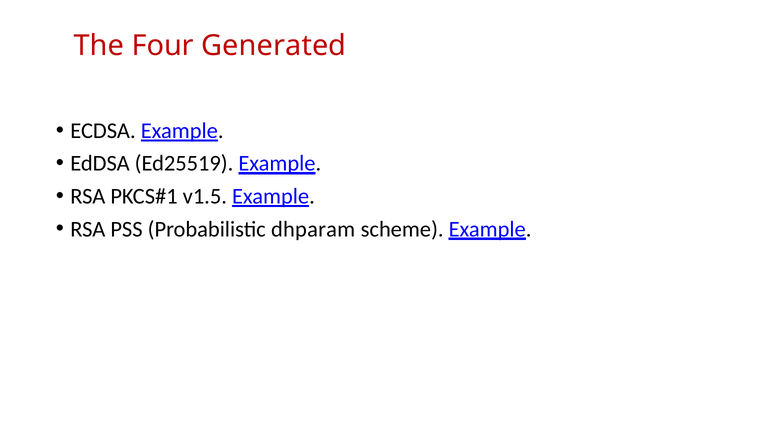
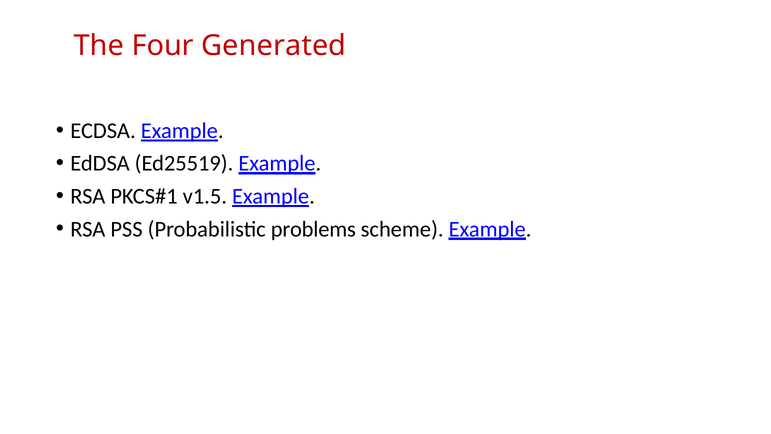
dhparam: dhparam -> problems (313, 229)
